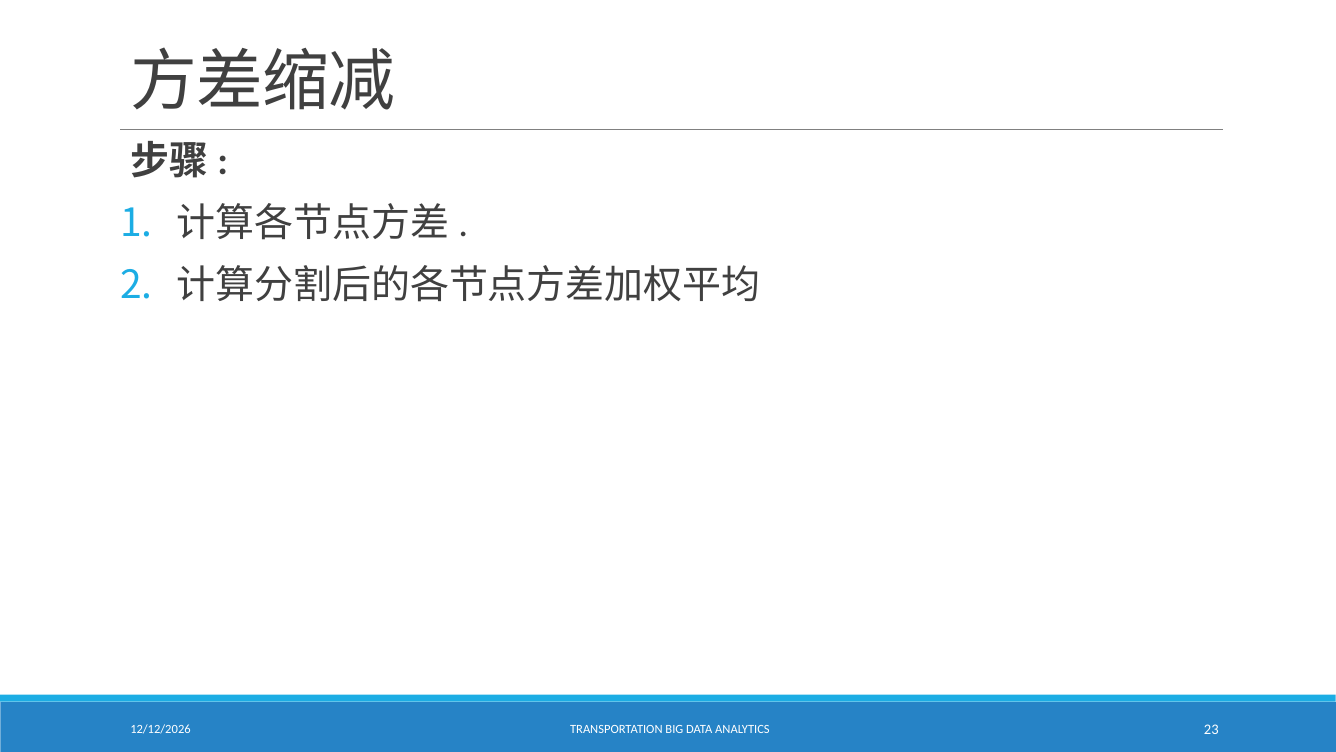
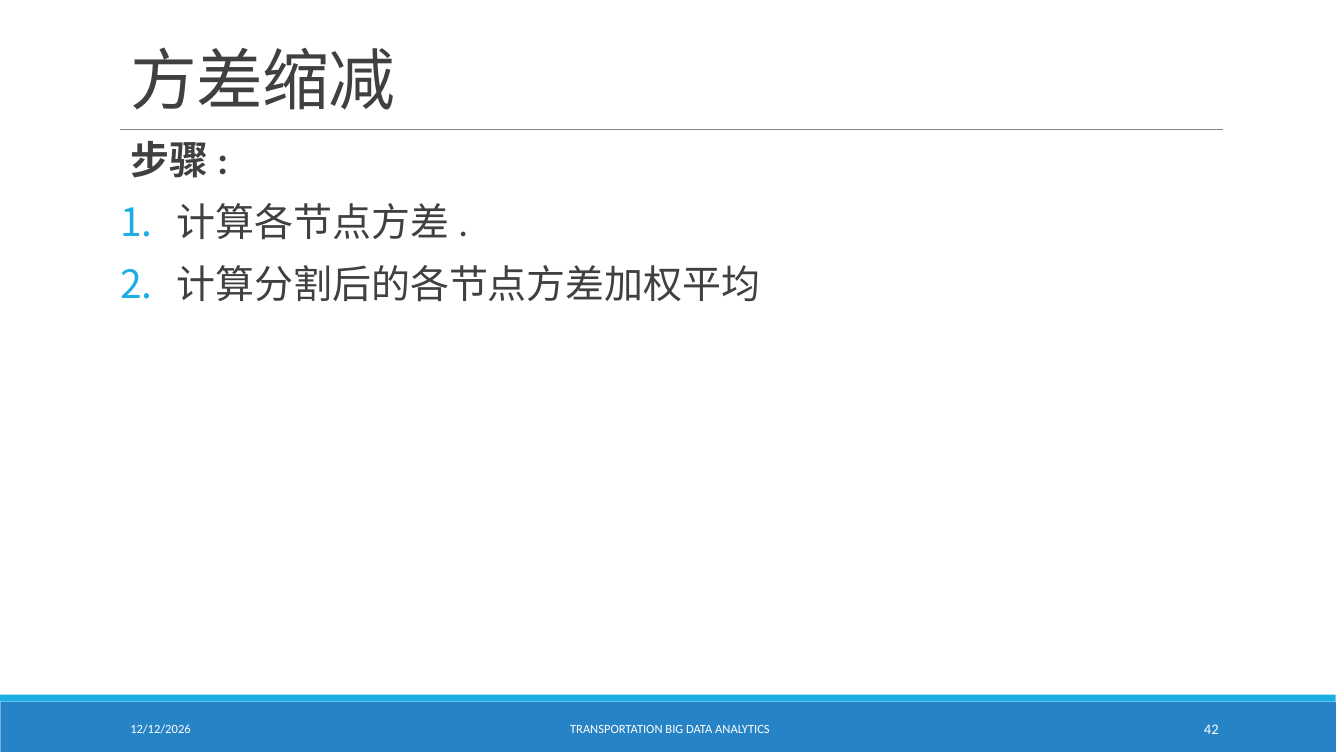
23: 23 -> 42 (1211, 729)
